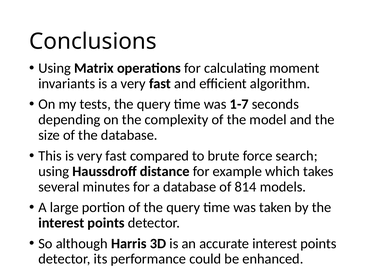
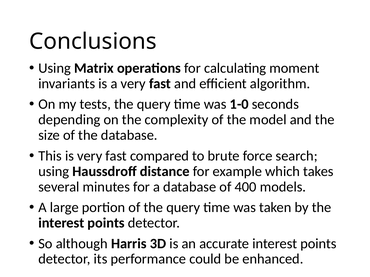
1-7: 1-7 -> 1-0 (239, 104)
814: 814 -> 400 (246, 187)
